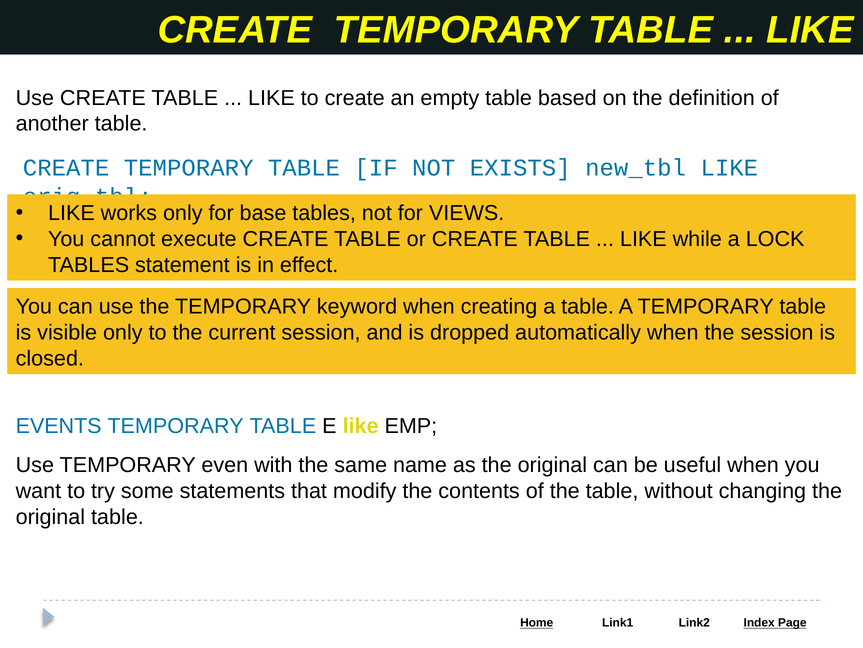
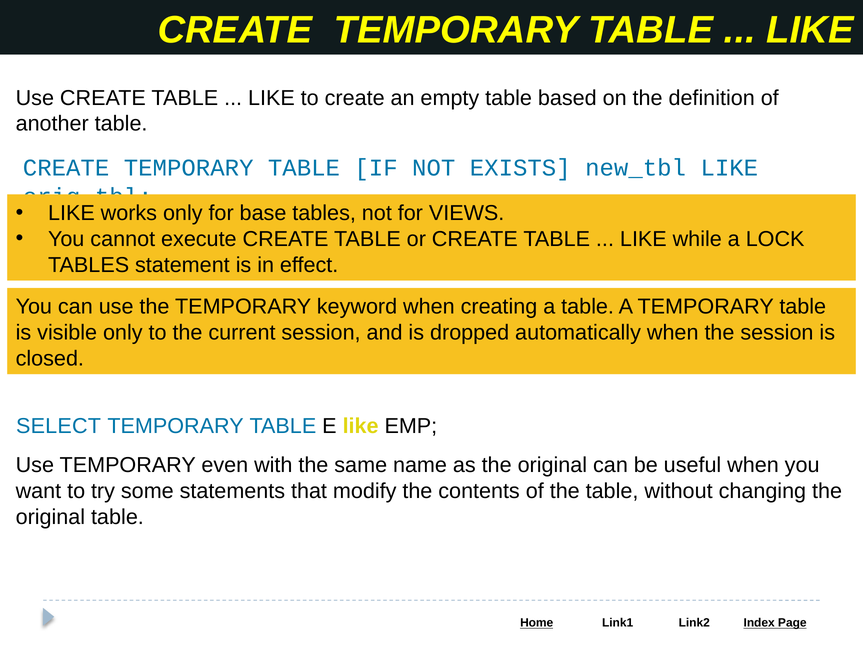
EVENTS: EVENTS -> SELECT (59, 425)
